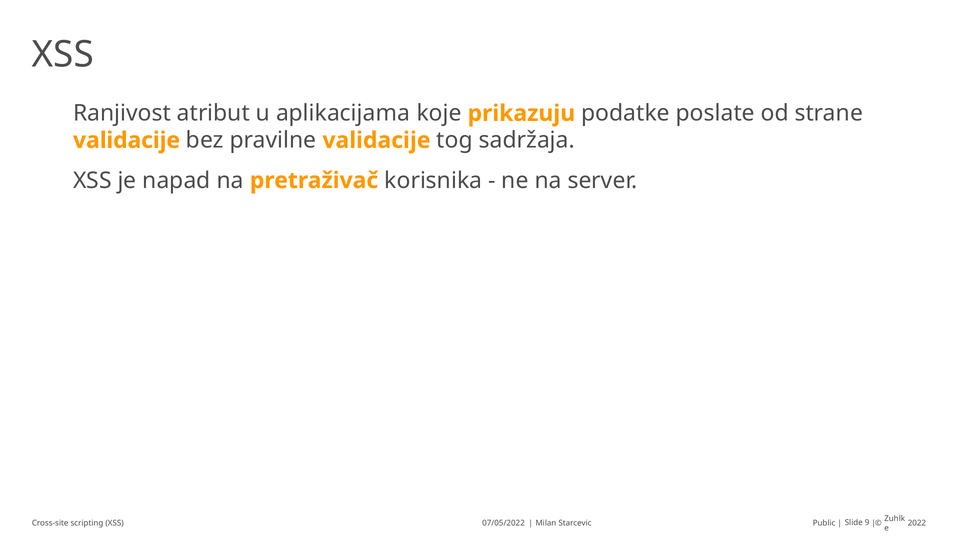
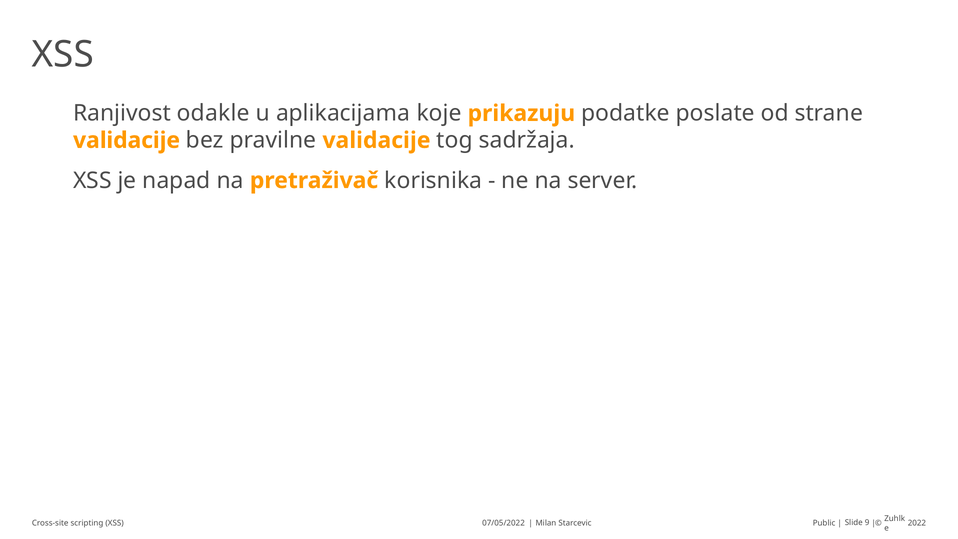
atribut: atribut -> odakle (213, 113)
